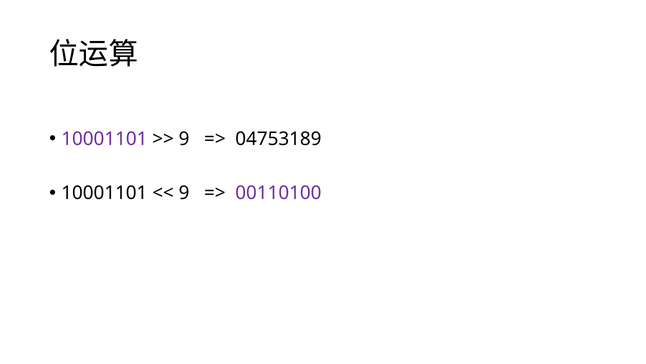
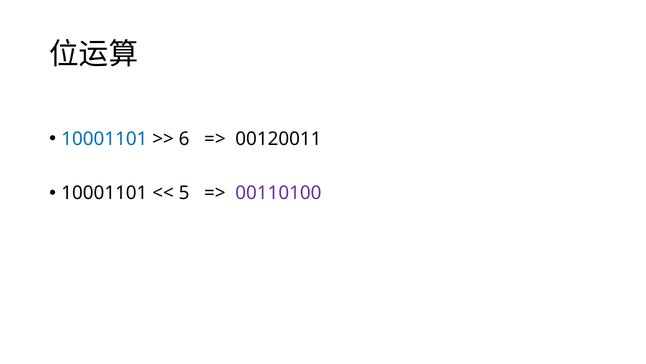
10001101 colour: purple -> blue (104, 139)
9: 9 -> 6 (184, 139)
04753189: 04753189 -> 00120011 (278, 139)
9: 9 -> 5 (184, 193)
